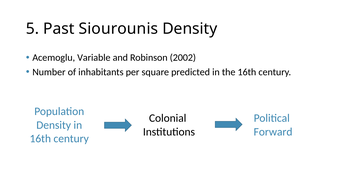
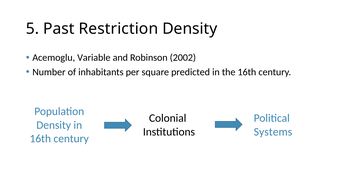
Siourounis: Siourounis -> Restriction (118, 29)
Forward: Forward -> Systems (273, 132)
